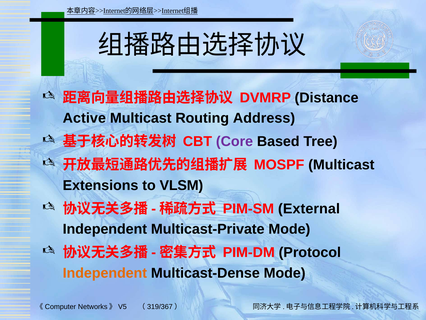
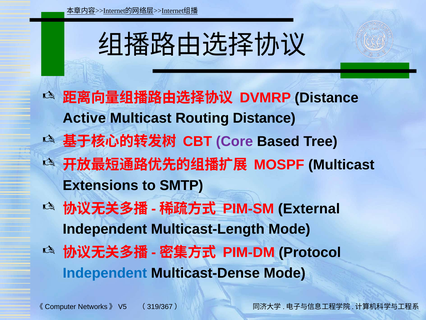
Routing Address: Address -> Distance (264, 118)
VLSM: VLSM -> SMTP (181, 185)
Multicast-Private: Multicast-Private -> Multicast-Length (208, 229)
Independent colour: orange -> blue (105, 273)
